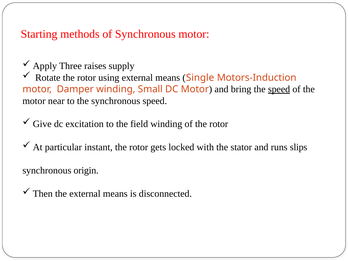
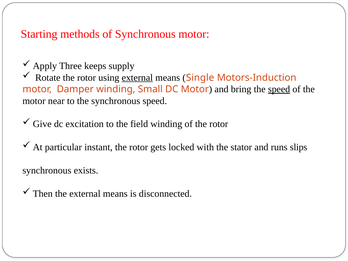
raises: raises -> keeps (95, 66)
external underline: none -> present (137, 78)
origin: origin -> exists (86, 170)
